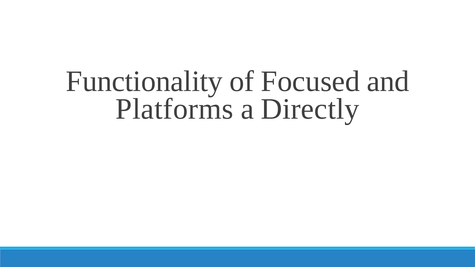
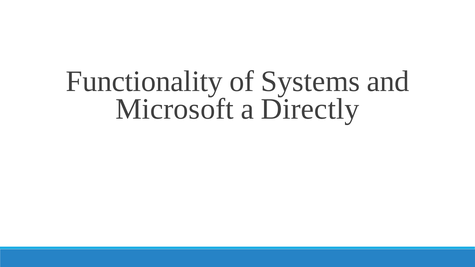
Focused: Focused -> Systems (310, 81)
Platforms: Platforms -> Microsoft (175, 109)
